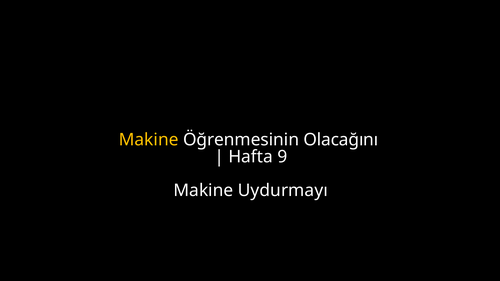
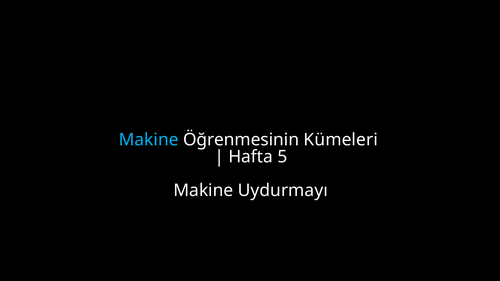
Makine colour: yellow -> light blue (149, 140)
Olacağını: Olacağını -> Kümeleri (341, 140)
9: 9 -> 5 (282, 157)
